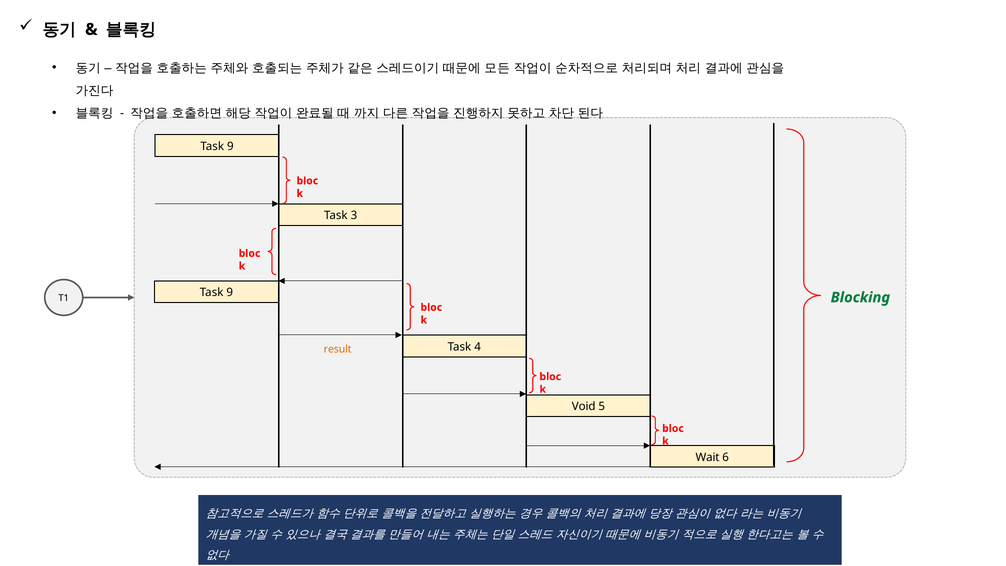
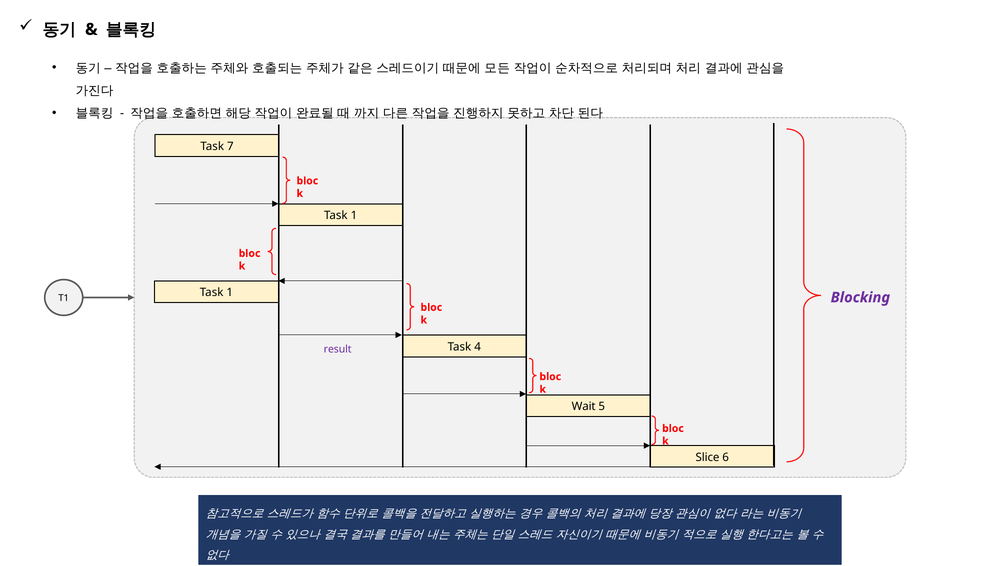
9: 9 -> 7 (230, 146)
3: 3 -> 1 (354, 216)
9: 9 -> 1 (230, 292)
Blocking colour: green -> purple (860, 297)
result colour: orange -> purple (338, 349)
Void: Void -> Wait (584, 407)
Wait: Wait -> Slice (708, 457)
